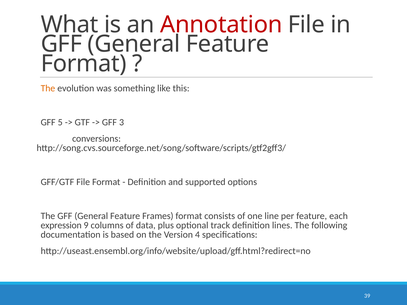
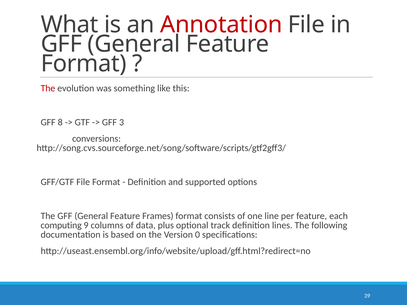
The colour: orange -> red (48, 88)
5: 5 -> 8 (60, 122)
expression: expression -> computing (61, 225)
4: 4 -> 0 (197, 235)
